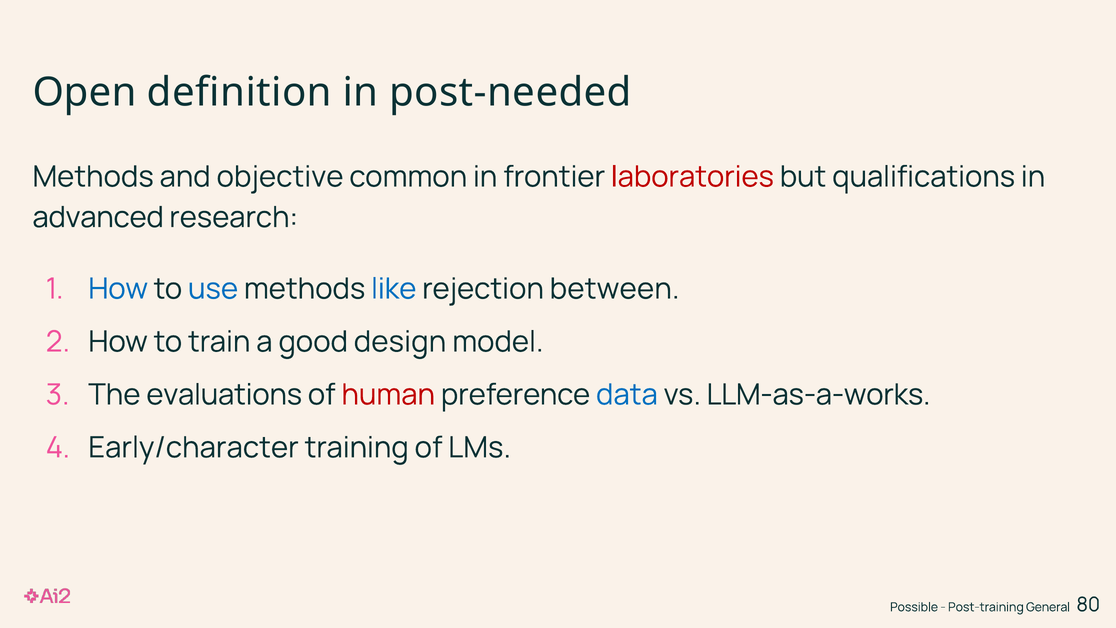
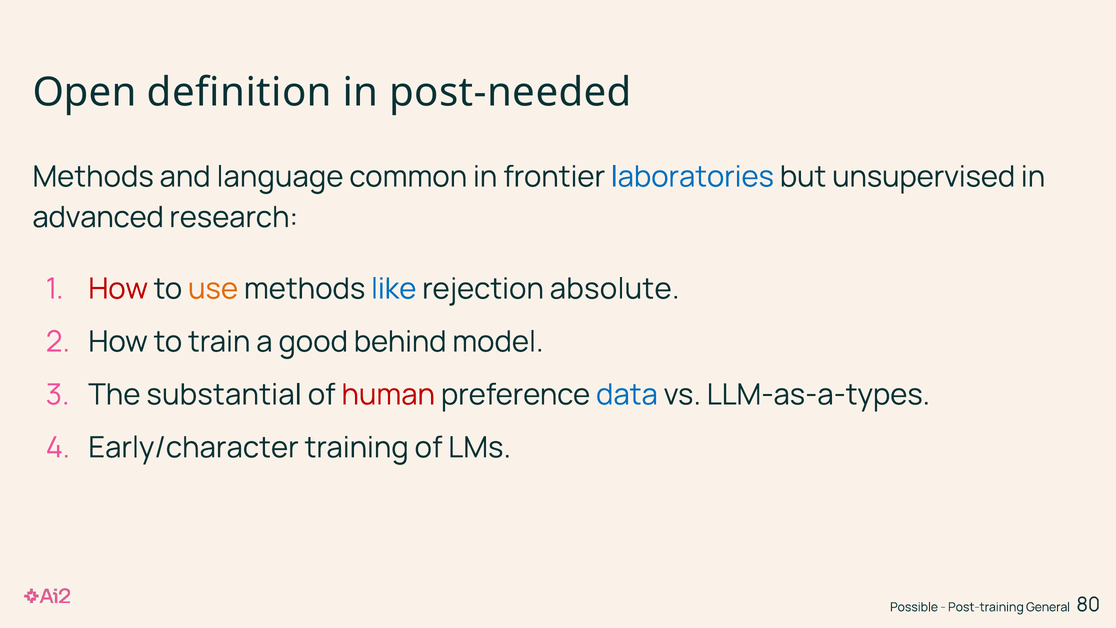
objective: objective -> language (280, 177)
laboratories colour: red -> blue (692, 177)
qualifications: qualifications -> unsupervised (924, 177)
How colour: blue -> red (118, 289)
use colour: blue -> orange (213, 289)
between: between -> absolute (615, 289)
design: design -> behind (400, 342)
evaluations: evaluations -> substantial (224, 395)
LLM-as-a-works: LLM-as-a-works -> LLM-as-a-types (818, 395)
